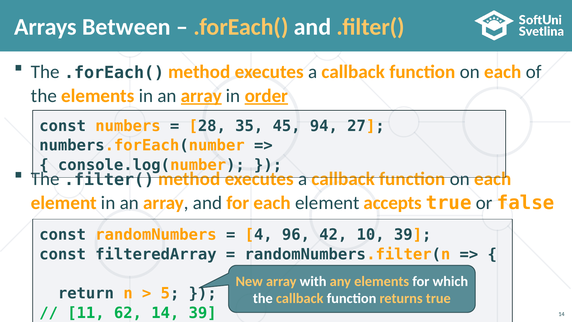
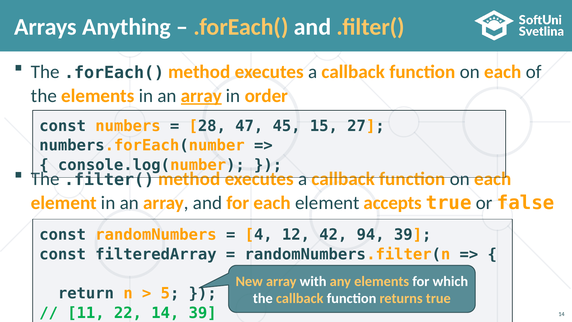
Between: Between -> Anything (126, 27)
order underline: present -> none (266, 96)
35: 35 -> 47 (249, 126)
94: 94 -> 15 (324, 126)
96: 96 -> 12 (296, 235)
10: 10 -> 94 (371, 235)
62: 62 -> 22 (128, 313)
